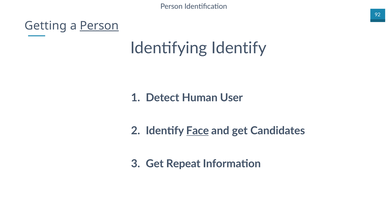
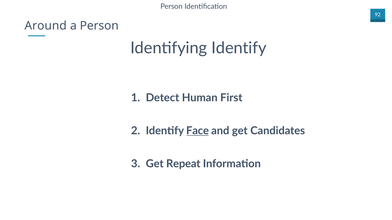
Getting: Getting -> Around (46, 26)
Person underline: present -> none (99, 26)
User: User -> First (231, 98)
